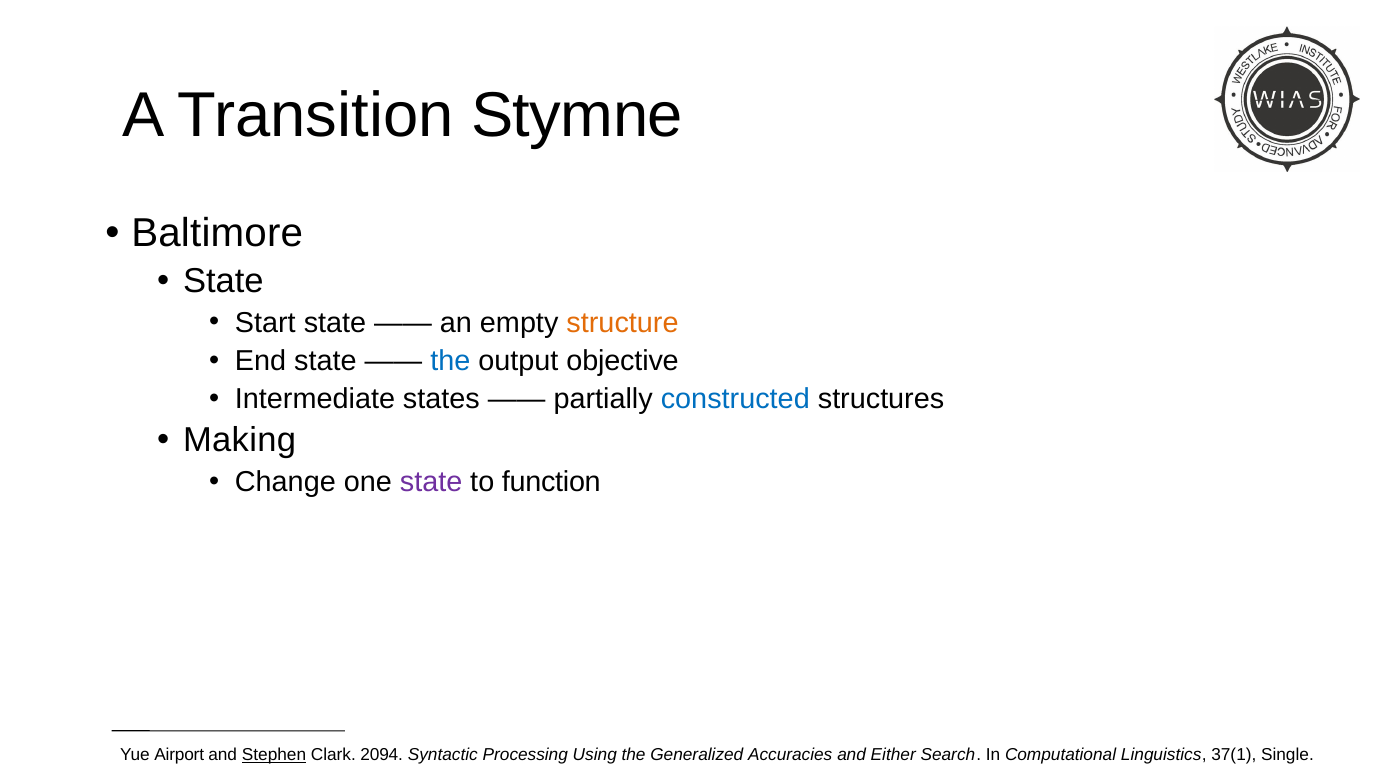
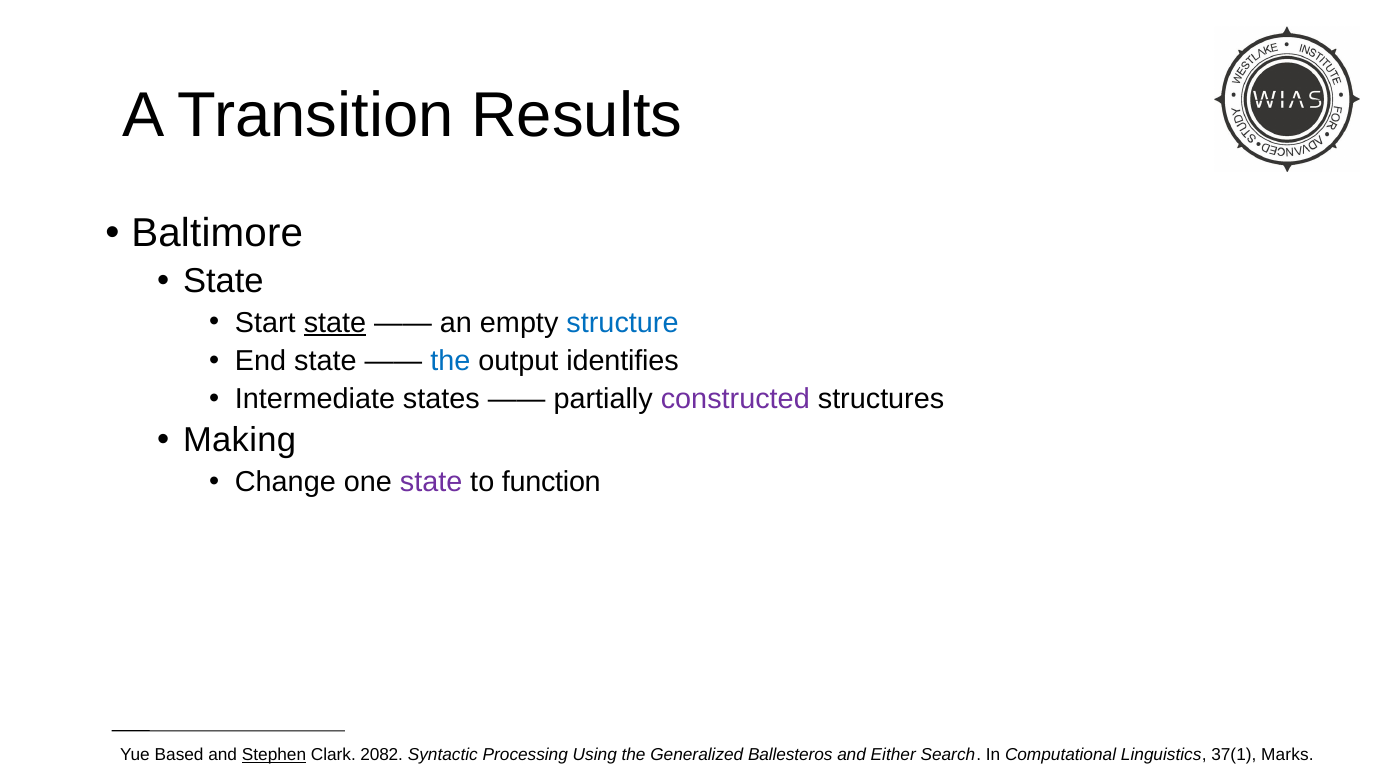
Stymne: Stymne -> Results (577, 116)
state underline: none -> present (335, 323)
structure colour: orange -> blue (623, 323)
objective: objective -> identifies (623, 361)
constructed colour: blue -> purple (735, 399)
Airport: Airport -> Based (179, 755)
2094: 2094 -> 2082 (382, 755)
Accuracies: Accuracies -> Ballesteros (790, 755)
Single: Single -> Marks (1287, 755)
